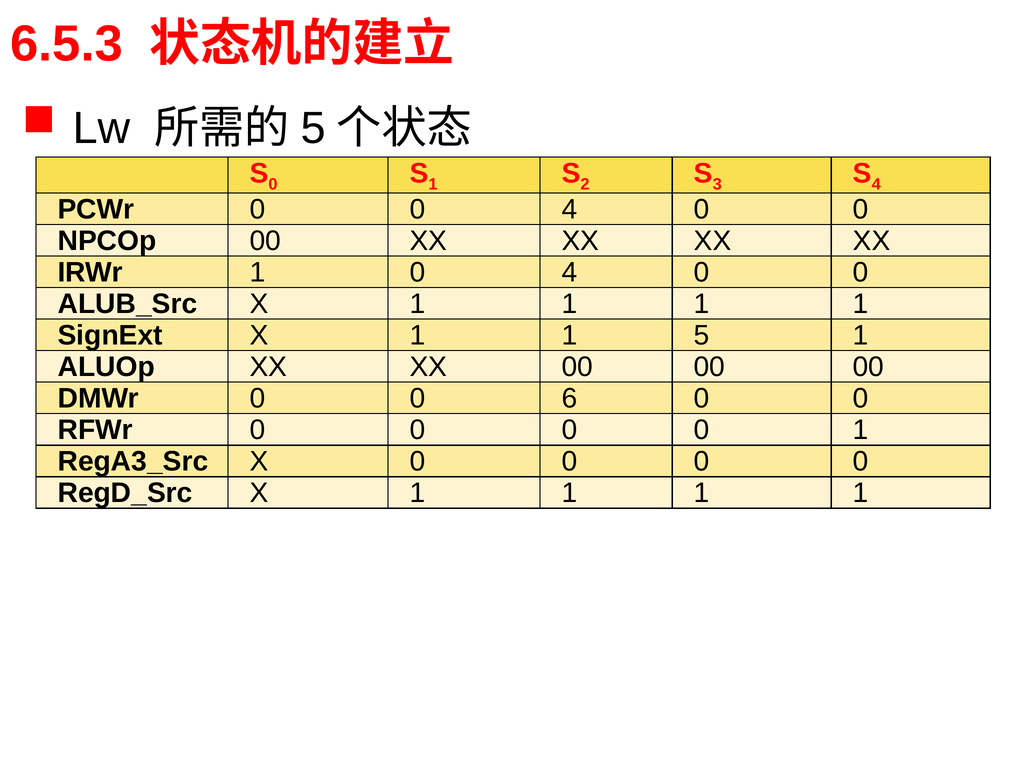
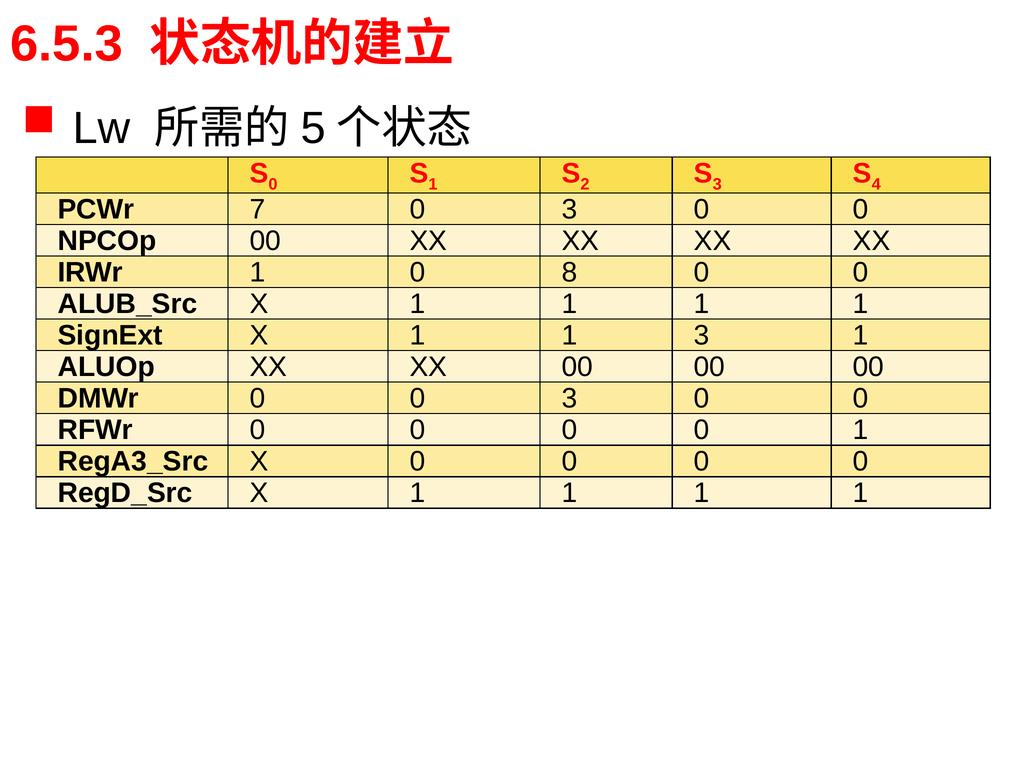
PCWr 0: 0 -> 7 (258, 209)
4: 4 -> 3 (570, 209)
1 0 4: 4 -> 8 (570, 272)
1 5: 5 -> 3 (702, 335)
0 0 6: 6 -> 3 (570, 398)
